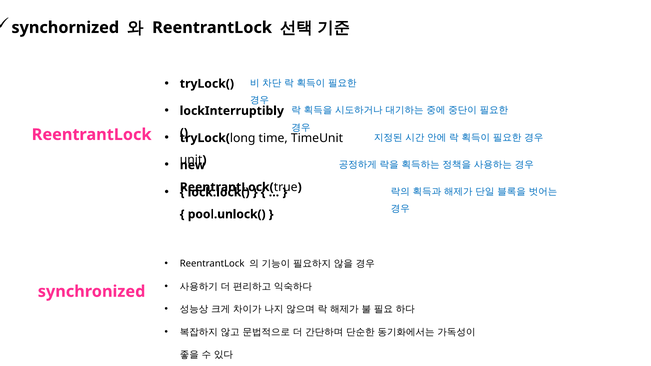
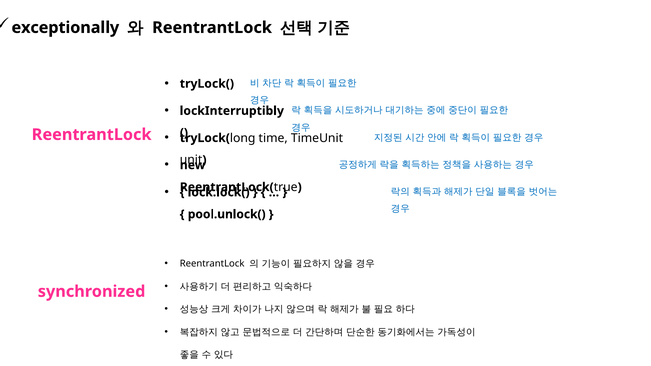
synchornized: synchornized -> exceptionally (65, 28)
